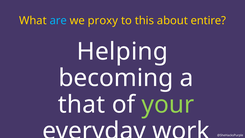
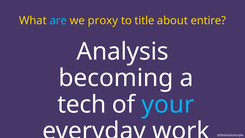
this: this -> title (144, 21)
Helping: Helping -> Analysis (123, 51)
that: that -> tech (82, 104)
your colour: light green -> light blue (168, 104)
